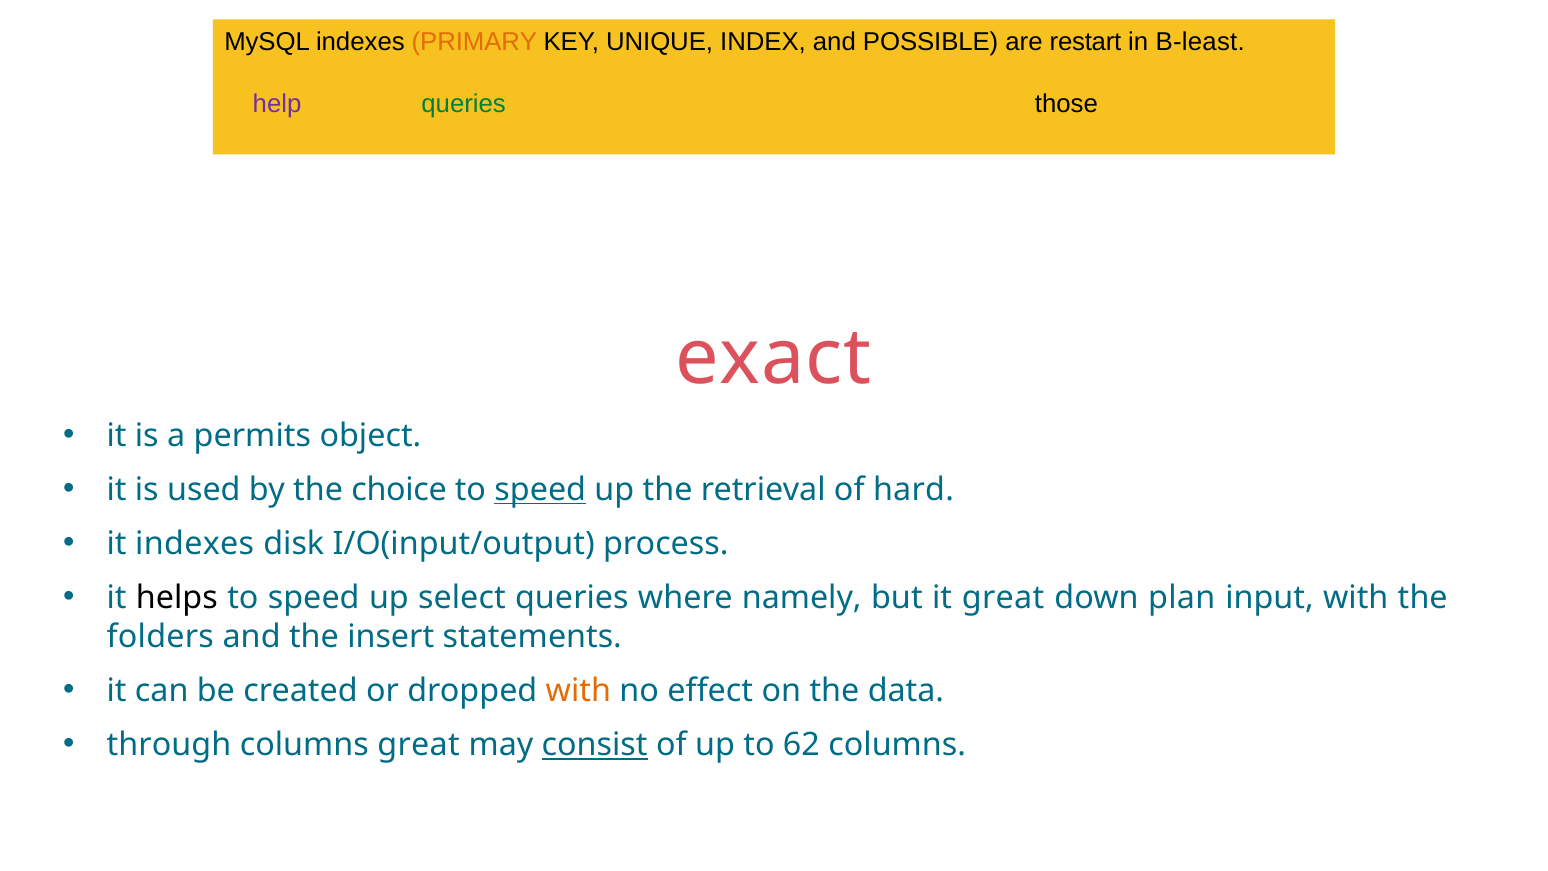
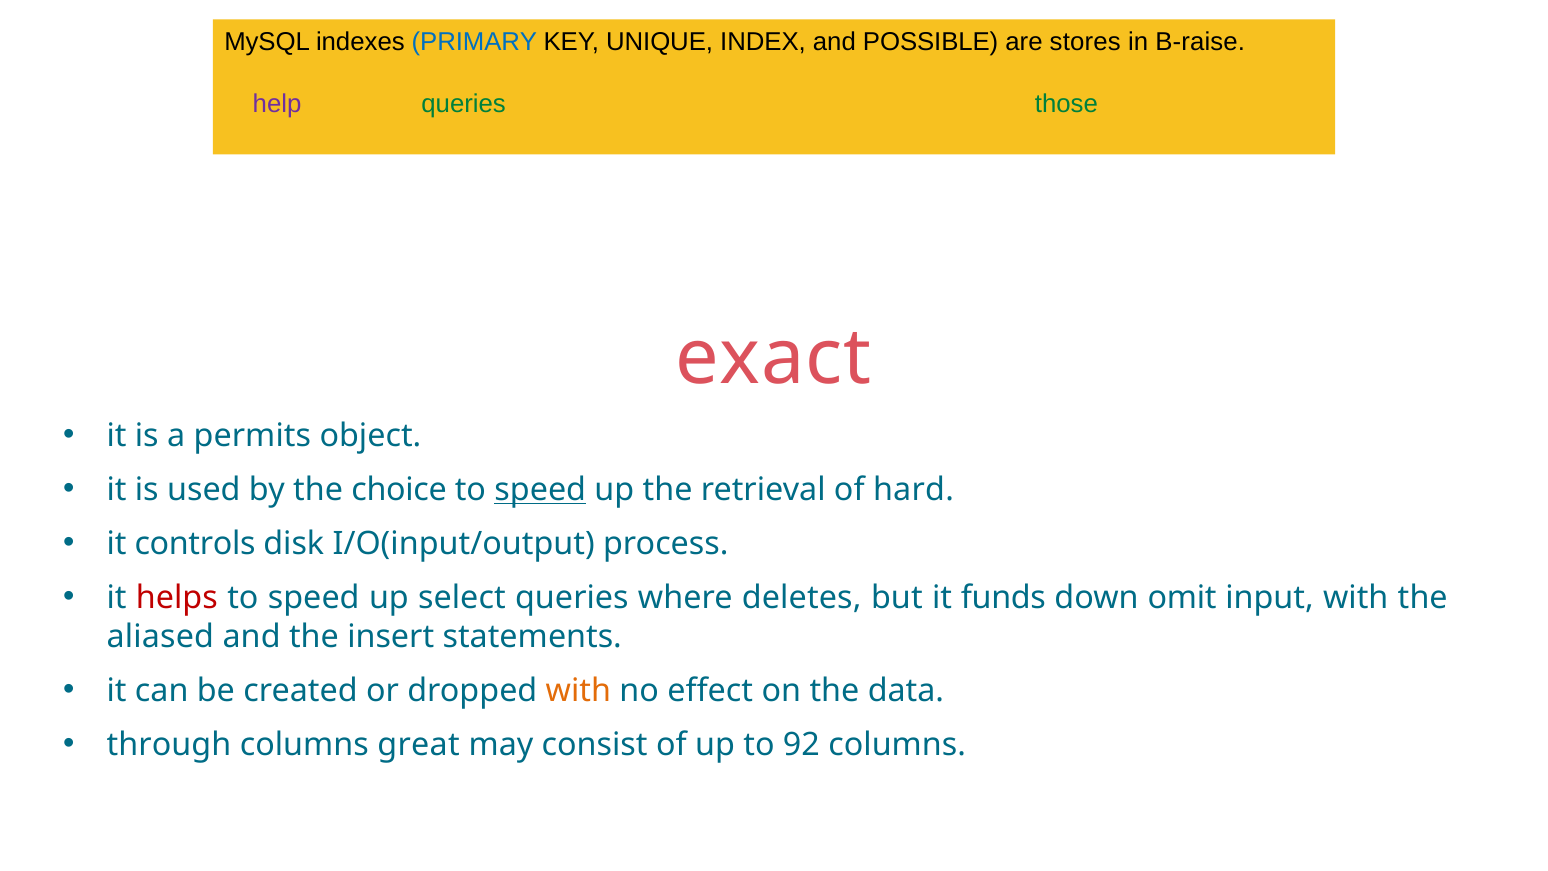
PRIMARY colour: orange -> blue (474, 42)
restart: restart -> stores (1085, 42)
B-least: B-least -> B-raise (1200, 42)
those colour: black -> green (1066, 104)
it indexes: indexes -> controls (195, 544)
helps colour: black -> red (177, 598)
namely: namely -> deletes (802, 598)
it great: great -> funds (1003, 598)
plan: plan -> omit (1182, 598)
folders: folders -> aliased (160, 636)
consist underline: present -> none (595, 745)
62: 62 -> 92 (801, 745)
